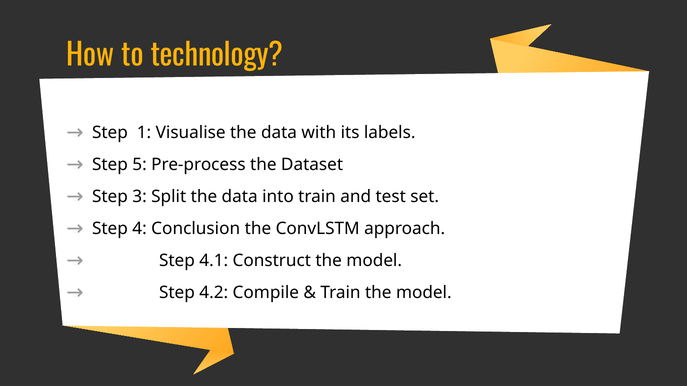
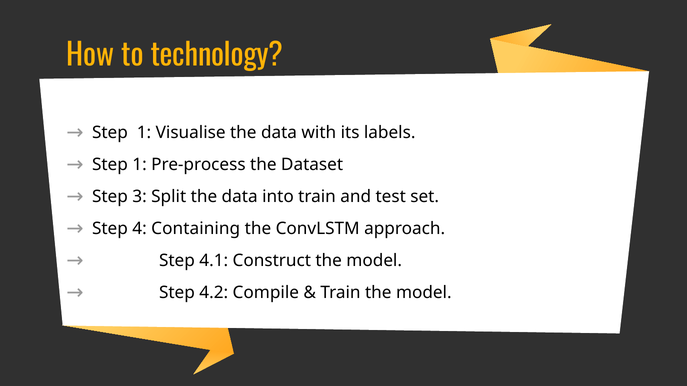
5: 5 -> 1 (140, 165)
Conclusion: Conclusion -> Containing (196, 229)
